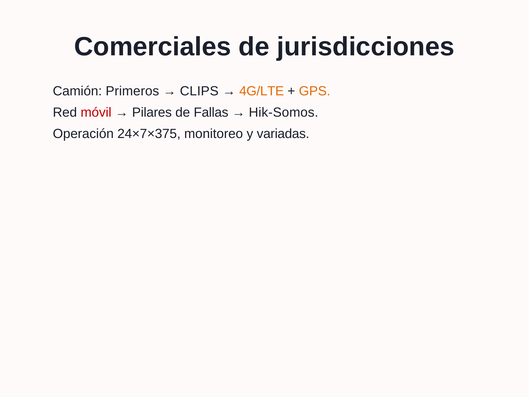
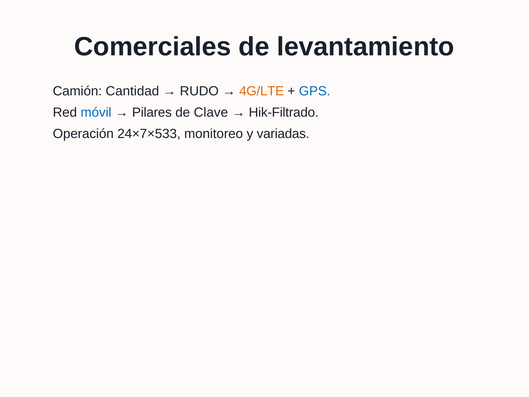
jurisdicciones: jurisdicciones -> levantamiento (366, 47)
Primeros: Primeros -> Cantidad (132, 91)
CLIPS: CLIPS -> RUDO (199, 91)
GPS colour: orange -> blue (315, 91)
móvil colour: red -> blue (96, 112)
Fallas: Fallas -> Clave (211, 112)
Hik‑Somos: Hik‑Somos -> Hik‑Filtrado (284, 112)
24×7×375: 24×7×375 -> 24×7×533 (149, 134)
